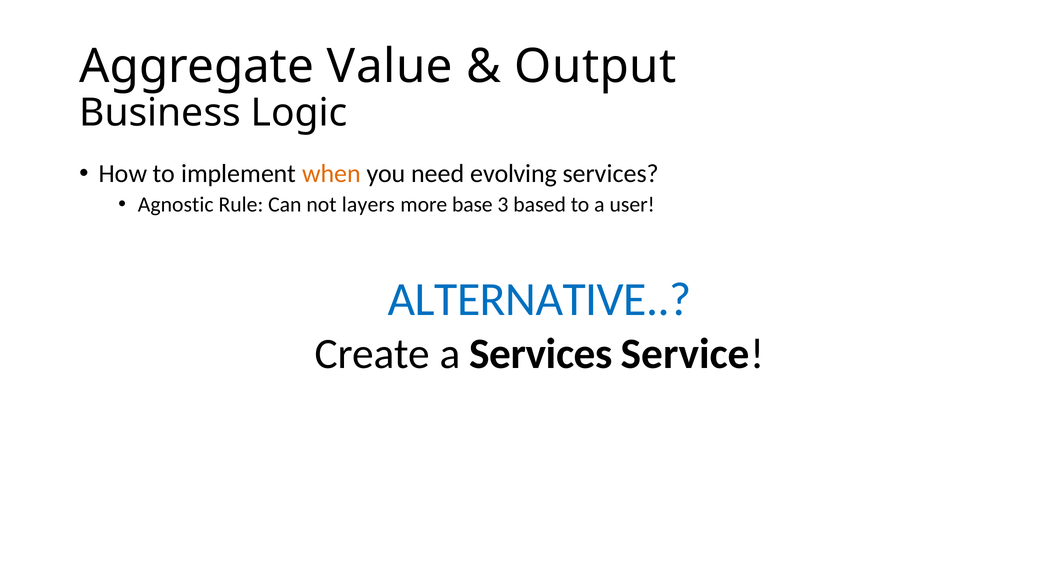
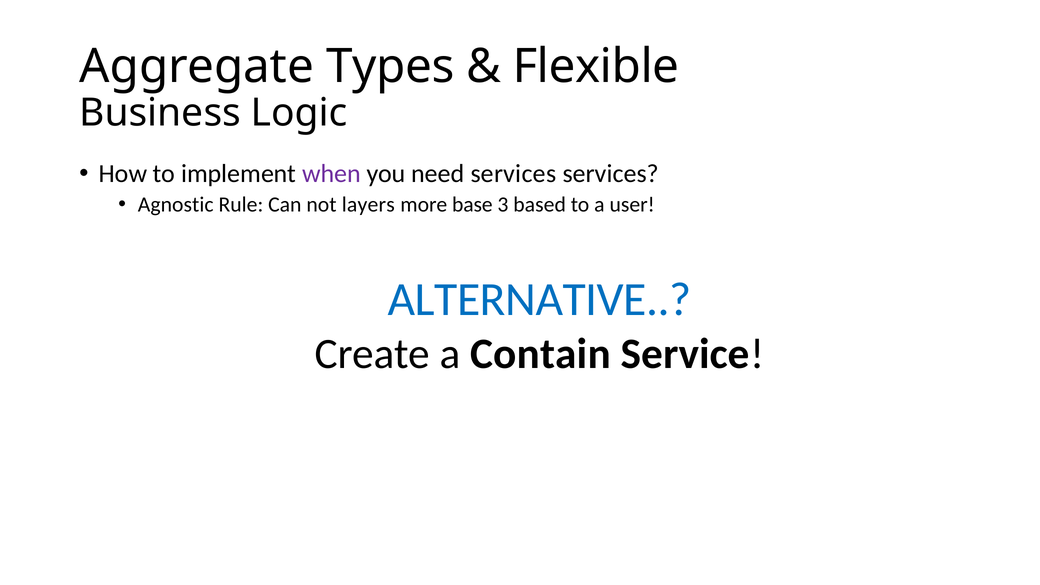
Value: Value -> Types (390, 66)
Output: Output -> Flexible (596, 66)
when colour: orange -> purple (331, 174)
need evolving: evolving -> services (513, 174)
a Services: Services -> Contain (541, 354)
